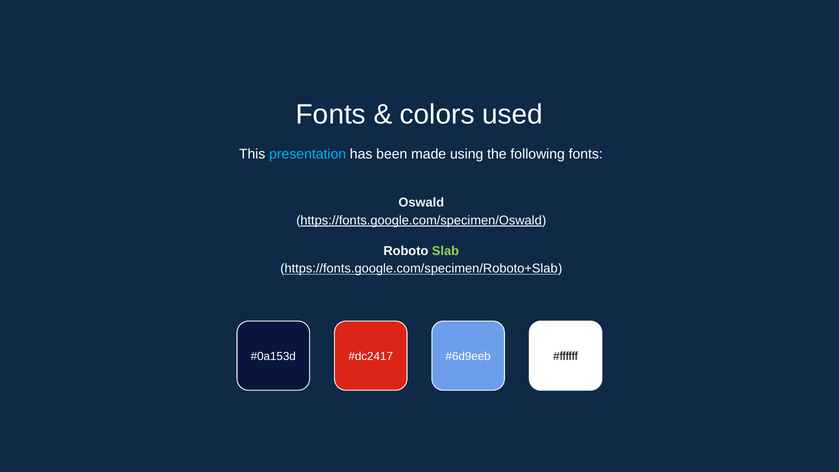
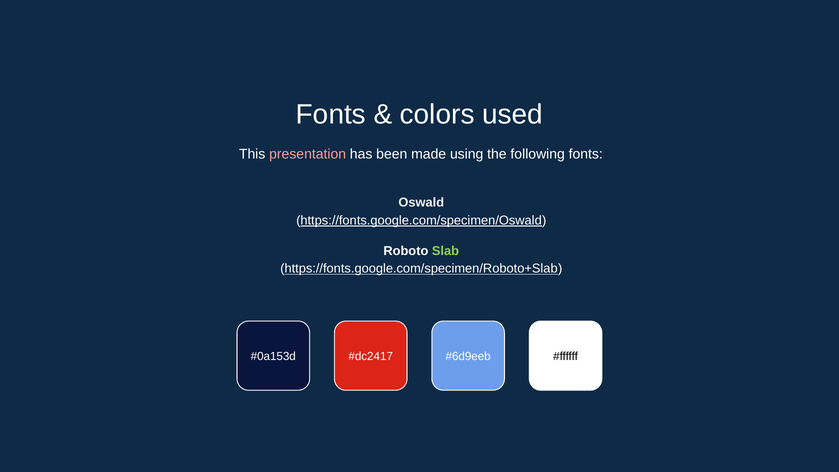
presentation colour: light blue -> pink (308, 154)
